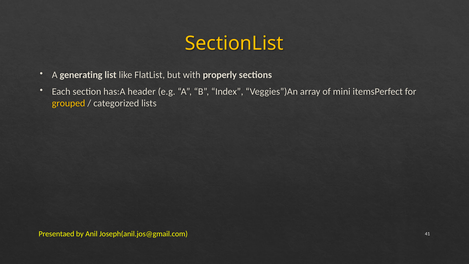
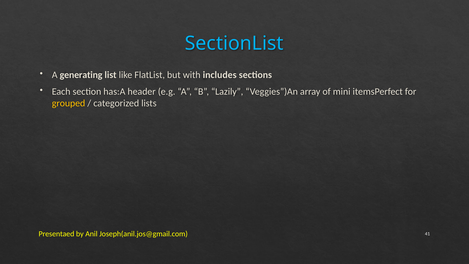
SectionList colour: yellow -> light blue (234, 43)
properly: properly -> includes (220, 75)
Index: Index -> Lazily (227, 92)
